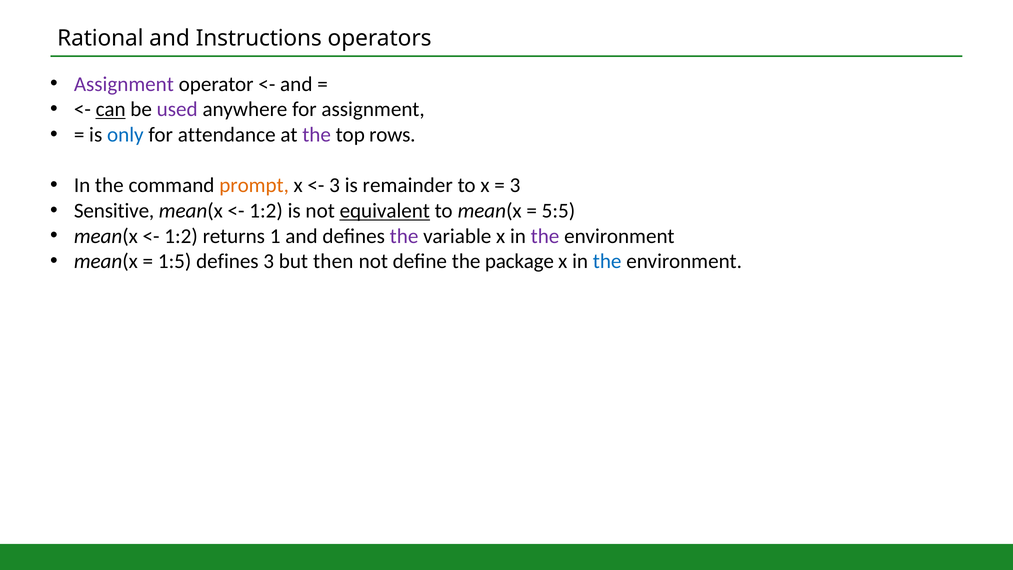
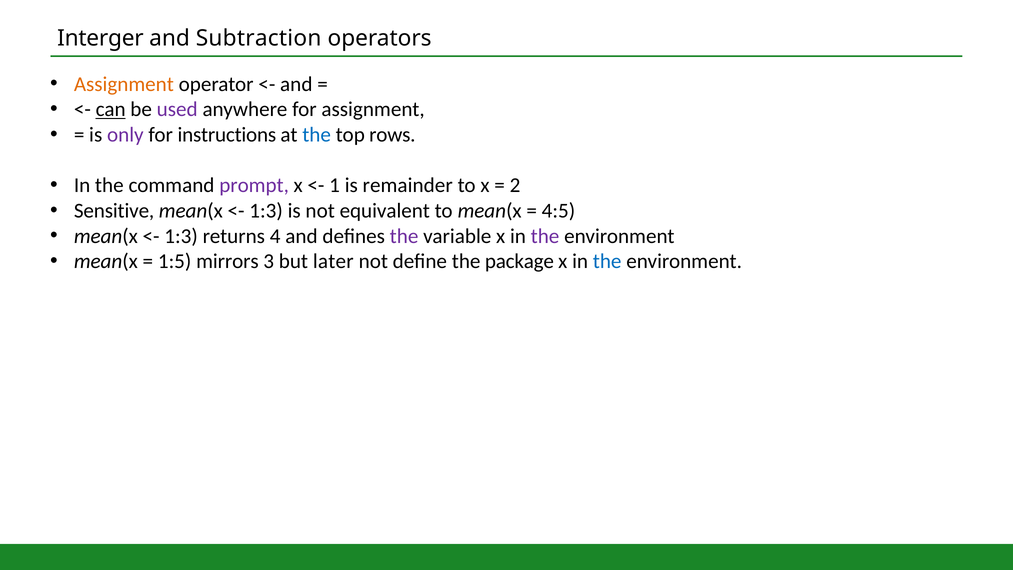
Rational: Rational -> Interger (100, 38)
Instructions: Instructions -> Subtraction (259, 38)
Assignment colour: purple -> orange (124, 84)
only colour: blue -> purple (125, 135)
attendance: attendance -> instructions (227, 135)
the colour: purple -> blue (317, 135)
prompt colour: orange -> purple (254, 185)
3: 3 -> 1 (335, 185)
3: 3 -> 2 (515, 185)
1:2: 1:2 -> 1:3 (266, 211)
equivalent underline: present -> none (385, 211)
5:5: 5:5 -> 4:5 (558, 211)
1:2: 1:2 -> 1:3 (181, 236)
1: 1 -> 4 (275, 236)
1:5 defines: defines -> mirrors (227, 261)
then: then -> later (333, 261)
